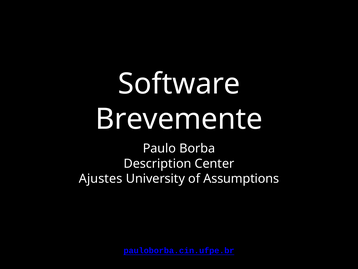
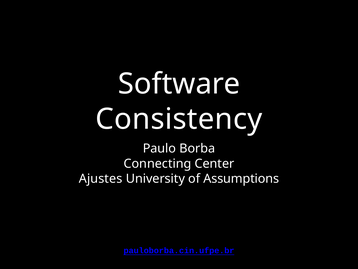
Brevemente: Brevemente -> Consistency (179, 119)
Description: Description -> Connecting (158, 163)
